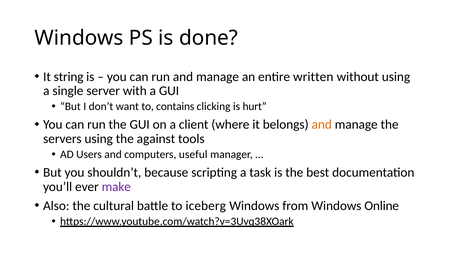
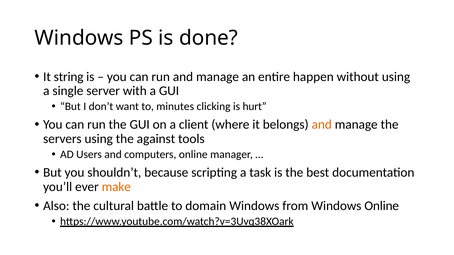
written: written -> happen (313, 77)
contains: contains -> minutes (175, 107)
computers useful: useful -> online (193, 155)
make colour: purple -> orange (116, 187)
iceberg: iceberg -> domain (206, 206)
